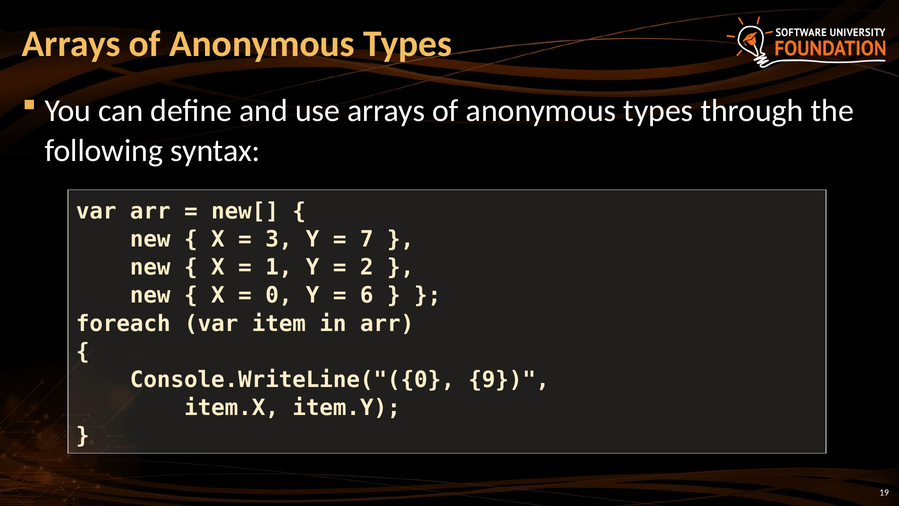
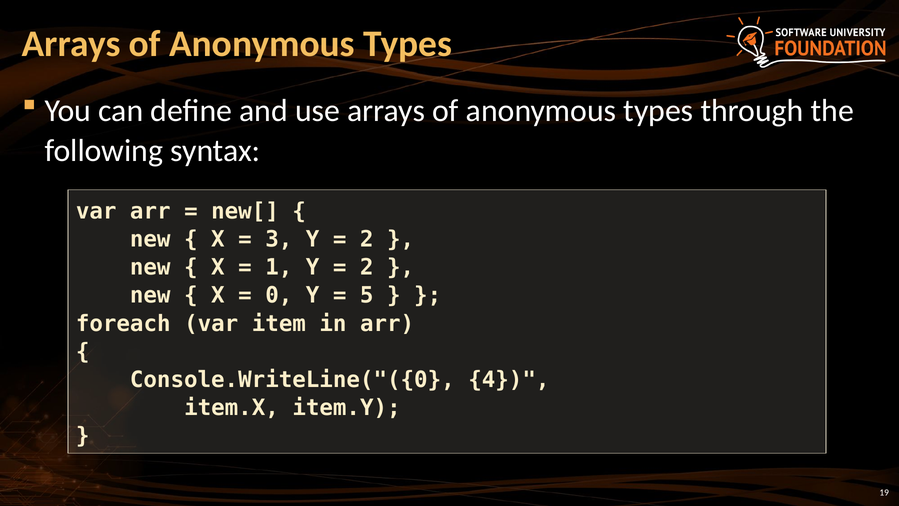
7: 7 -> 2 (367, 239)
6: 6 -> 5 (367, 295)
9: 9 -> 4 (509, 380)
